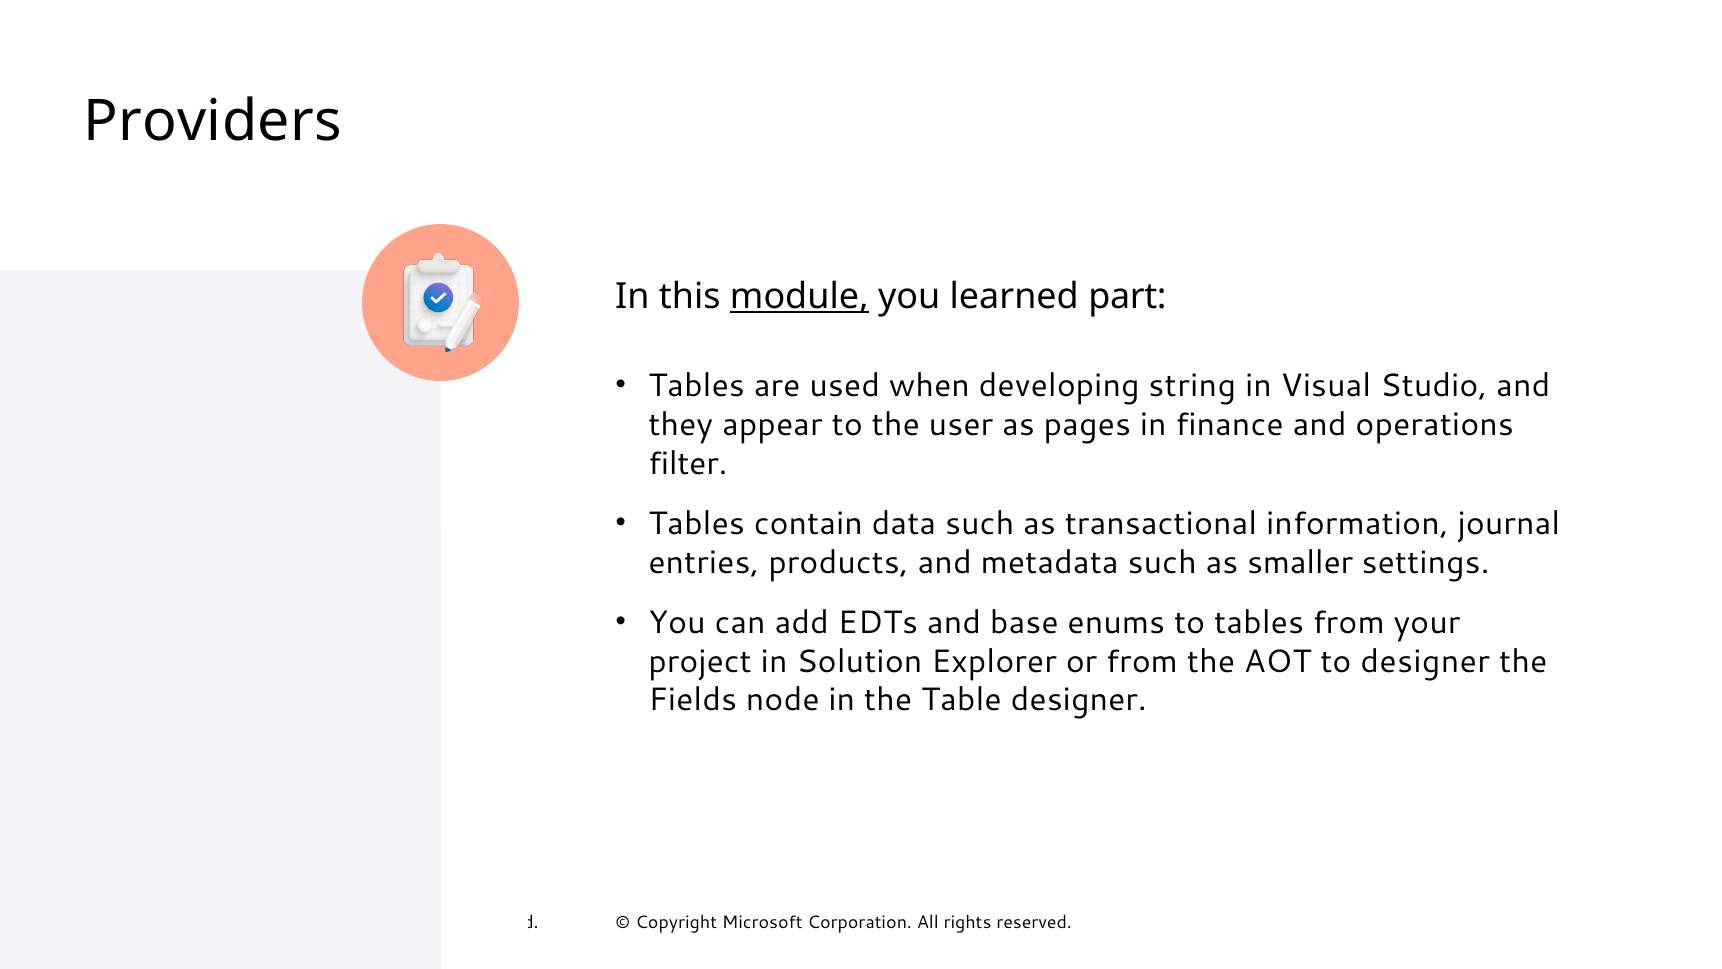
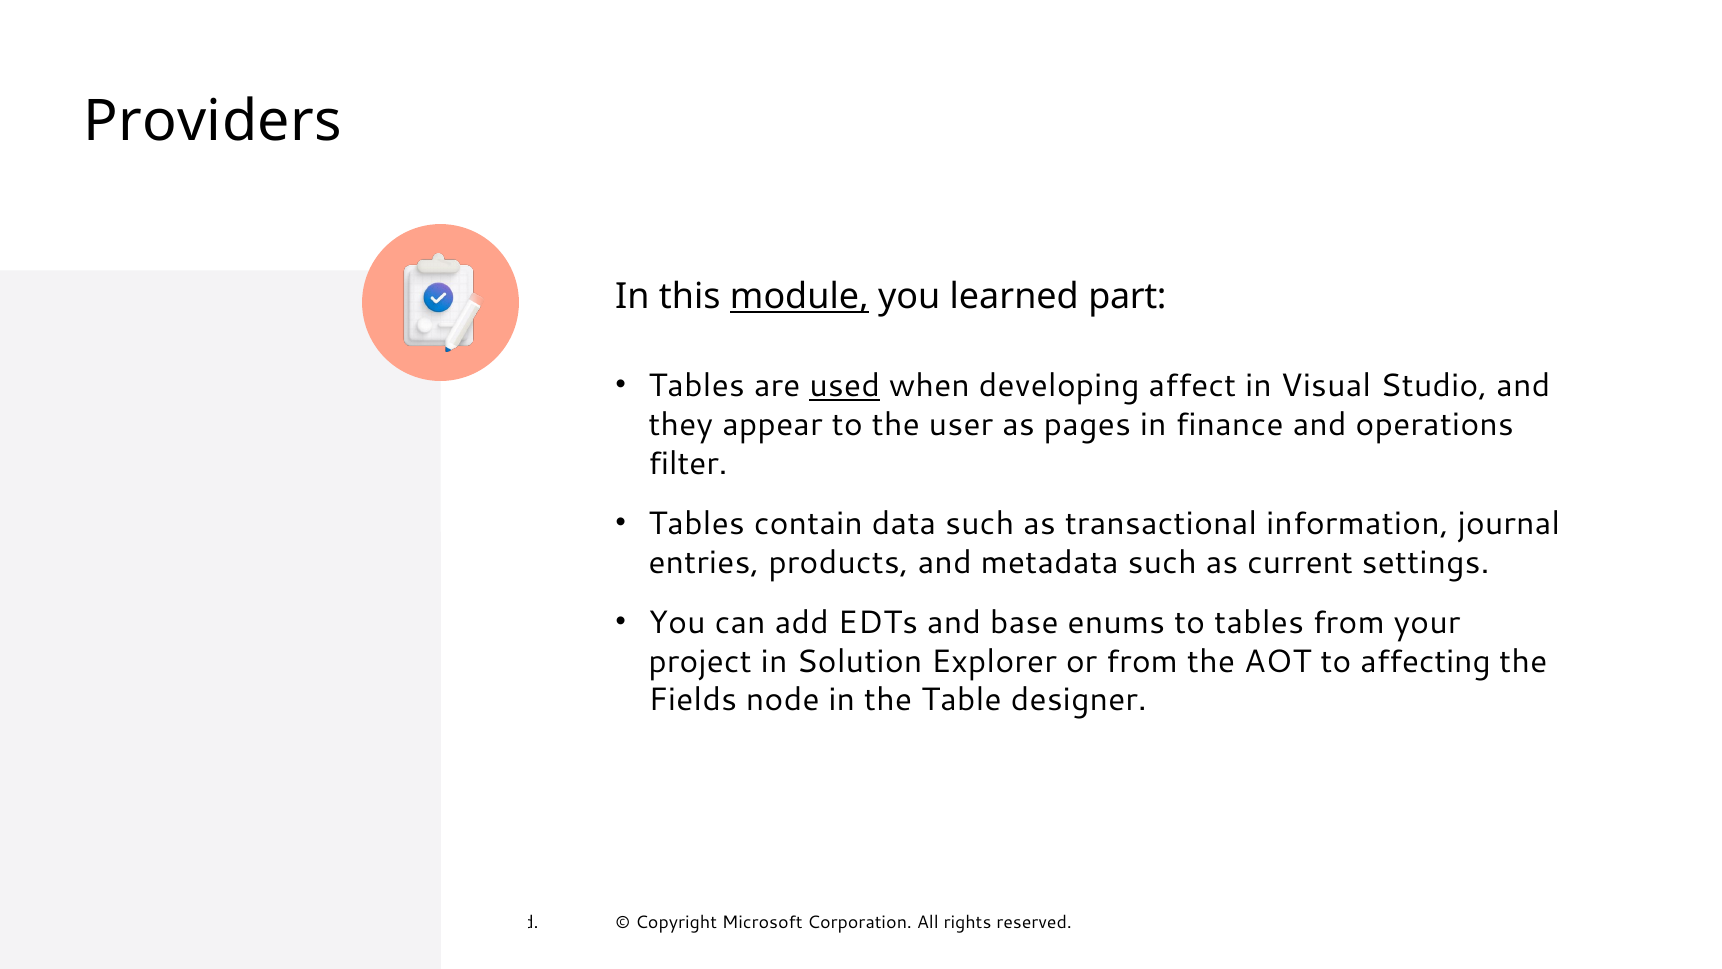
used underline: none -> present (845, 386)
string: string -> affect (1192, 386)
smaller: smaller -> current (1300, 562)
to designer: designer -> affecting (1425, 661)
